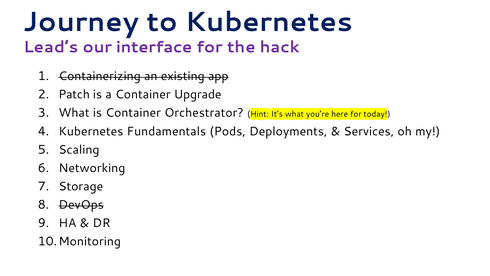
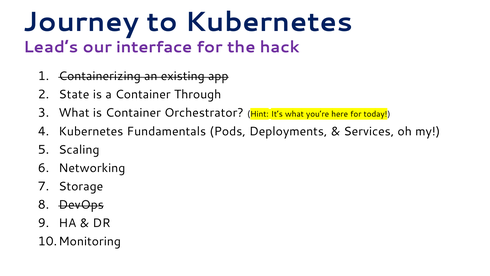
Patch: Patch -> State (74, 94)
Upgrade: Upgrade -> Through (198, 94)
